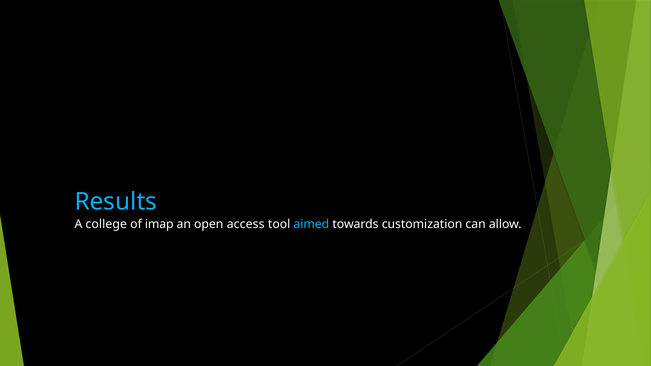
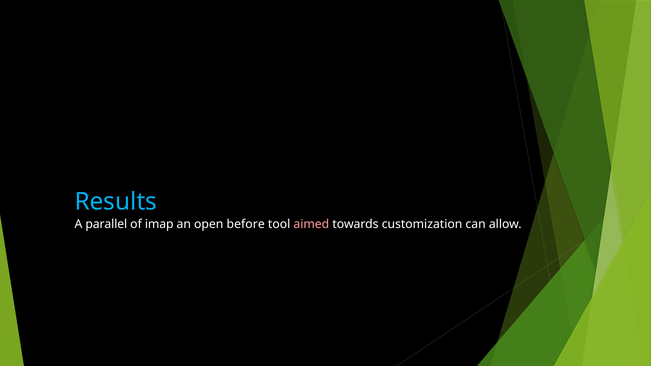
college: college -> parallel (106, 224)
access: access -> before (246, 224)
aimed colour: light blue -> pink (311, 224)
